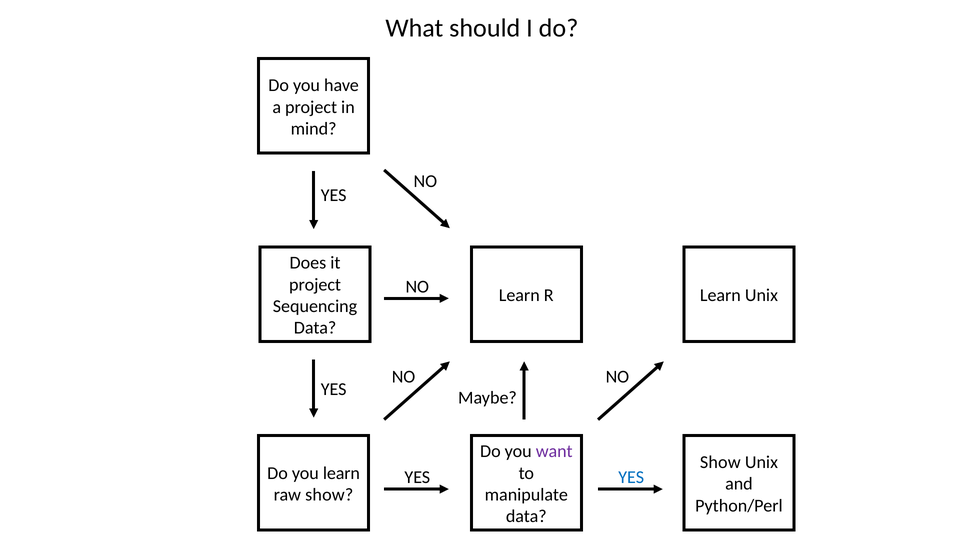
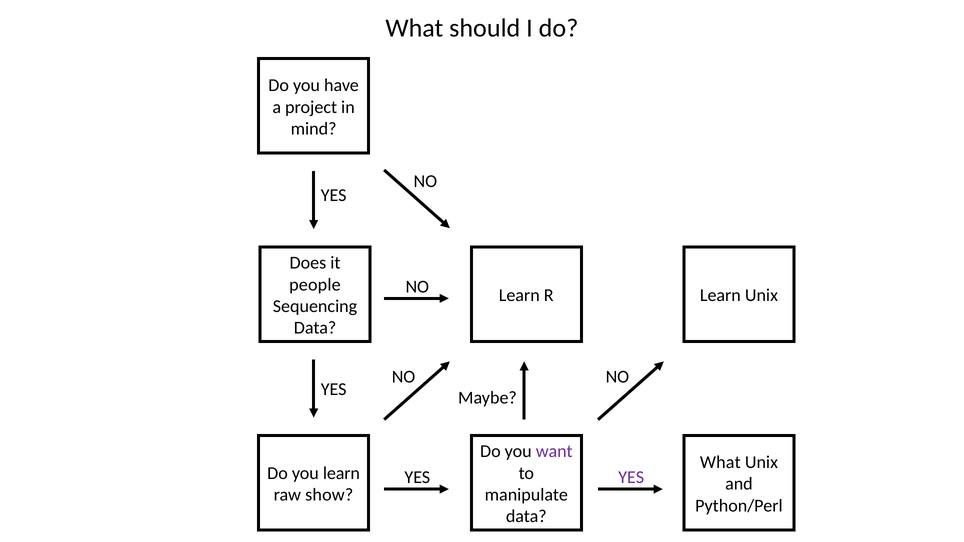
project: project -> people (315, 285)
Show: Show -> What (720, 462)
YES colour: blue -> purple (631, 478)
